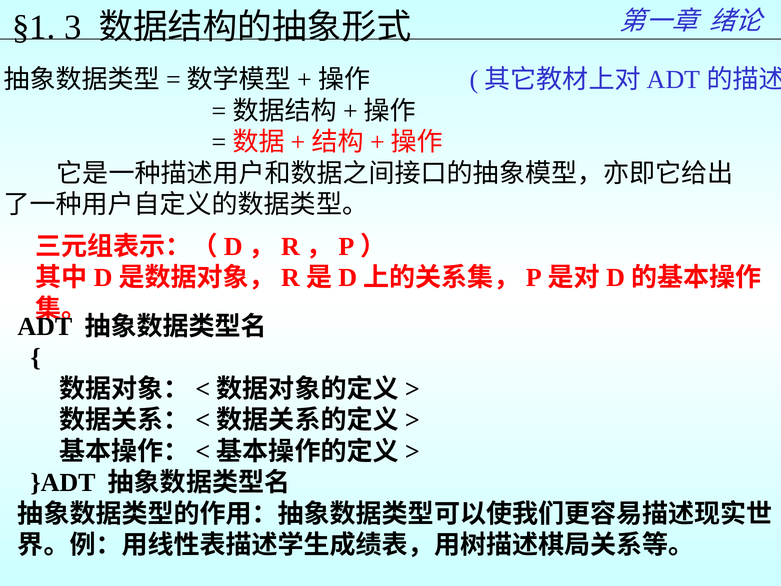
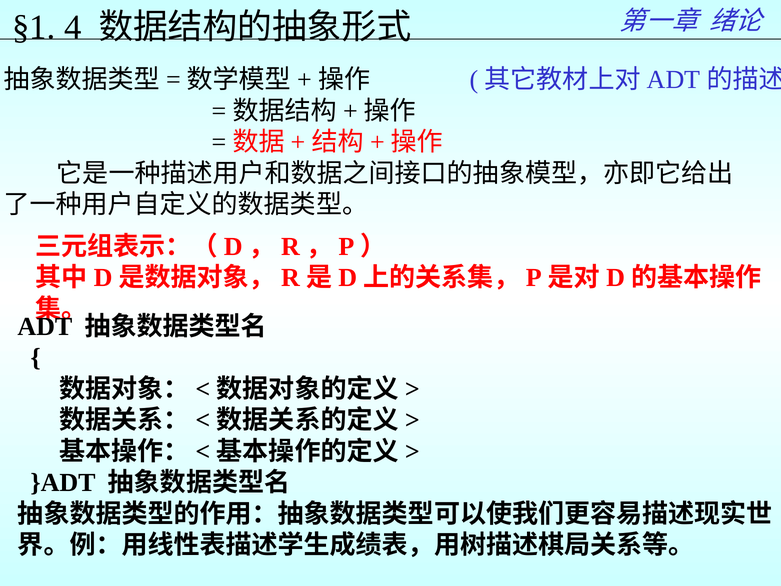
3: 3 -> 4 (73, 27)
